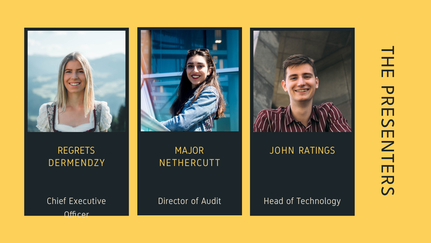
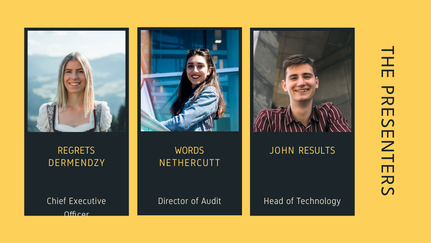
MAJOR: MAJOR -> WORDS (189, 150)
RATINGS: RATINGS -> RESULTS (317, 150)
